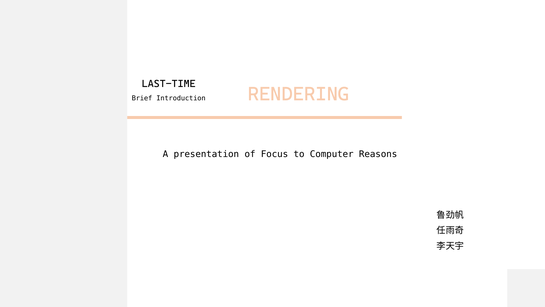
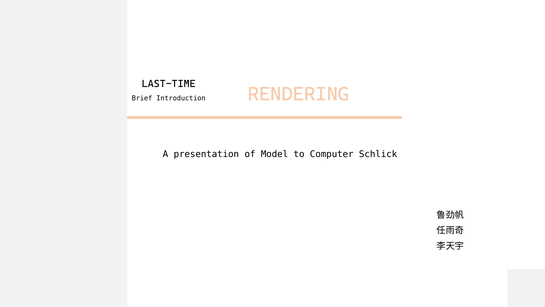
Focus: Focus -> Model (275, 154)
Reasons: Reasons -> Schlick (378, 154)
